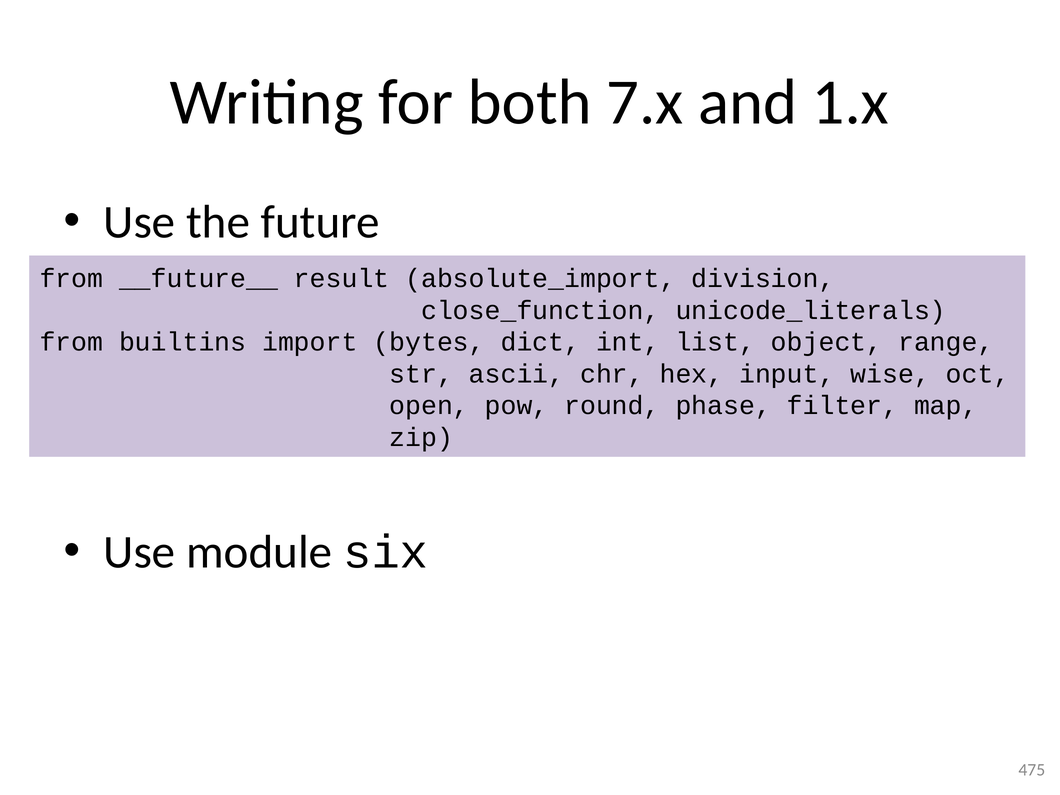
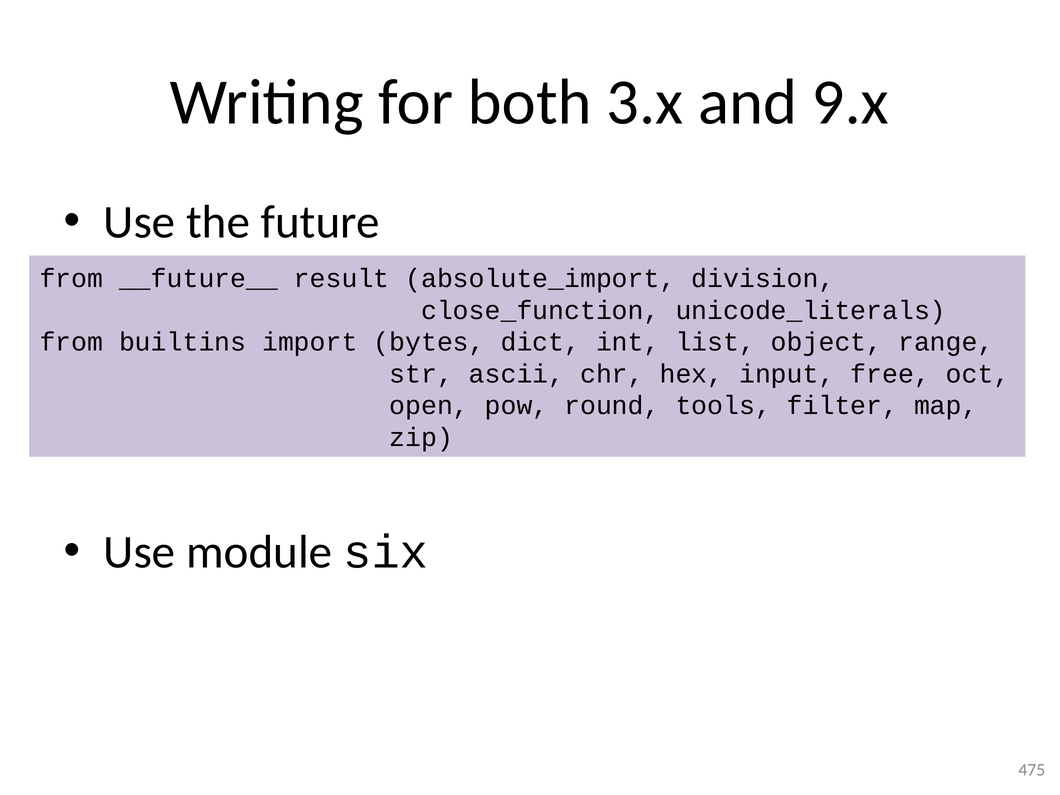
7.x: 7.x -> 3.x (645, 103)
1.x: 1.x -> 9.x (850, 103)
wise: wise -> free (890, 374)
phase: phase -> tools (723, 406)
